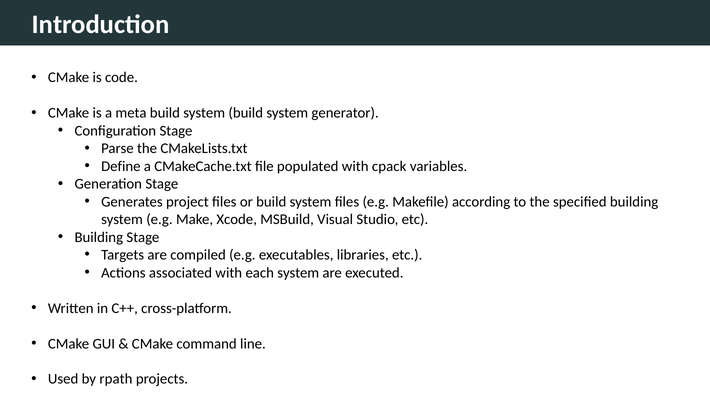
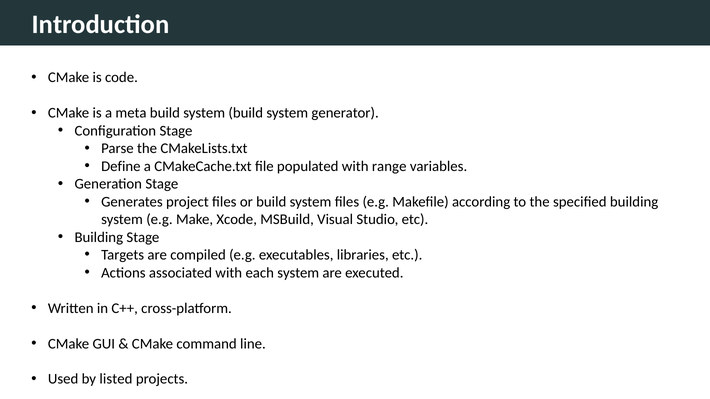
cpack: cpack -> range (389, 166)
rpath: rpath -> listed (116, 379)
